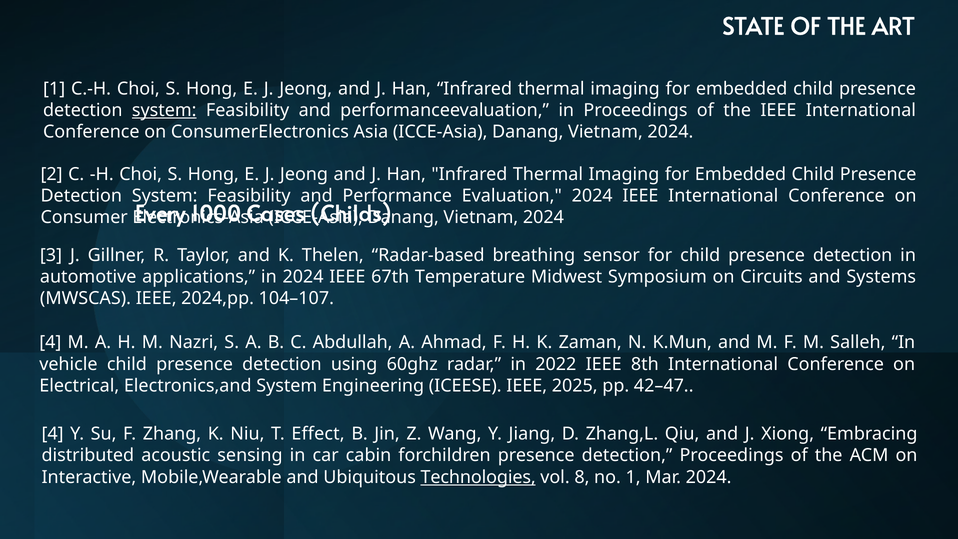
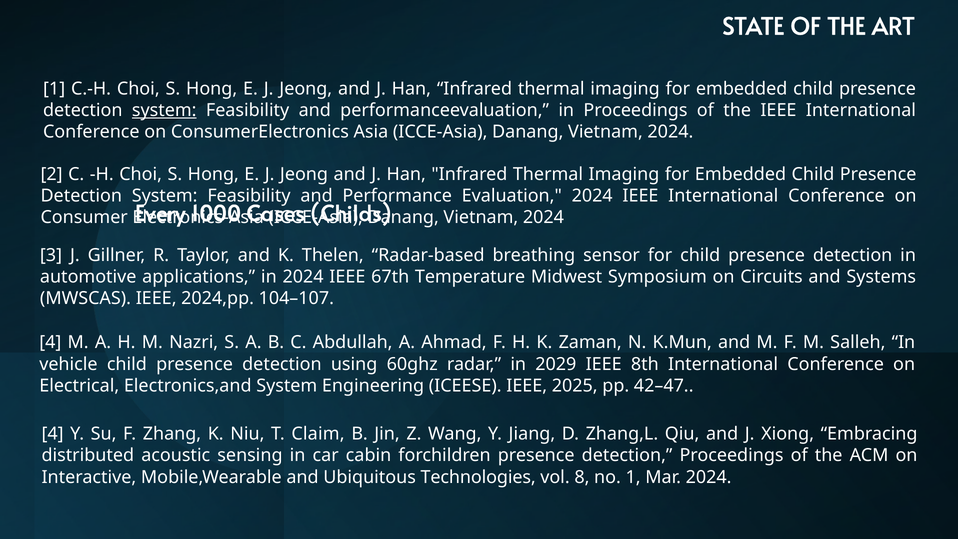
2022: 2022 -> 2029 (556, 364)
Effect: Effect -> Claim (318, 434)
Technologies underline: present -> none (478, 477)
